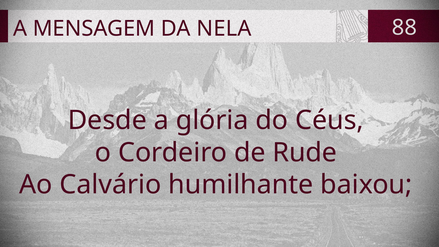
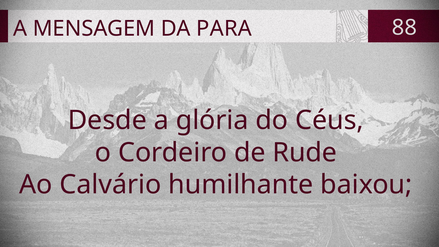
NELA: NELA -> PARA (224, 28)
